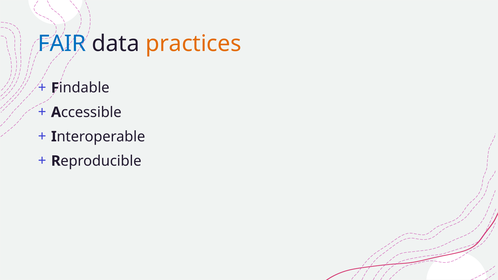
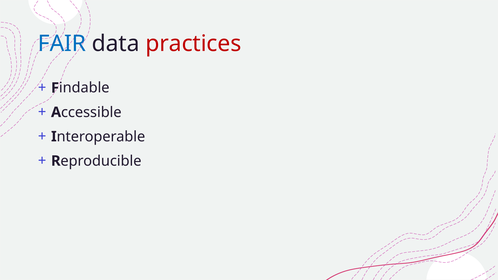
practices colour: orange -> red (193, 44)
